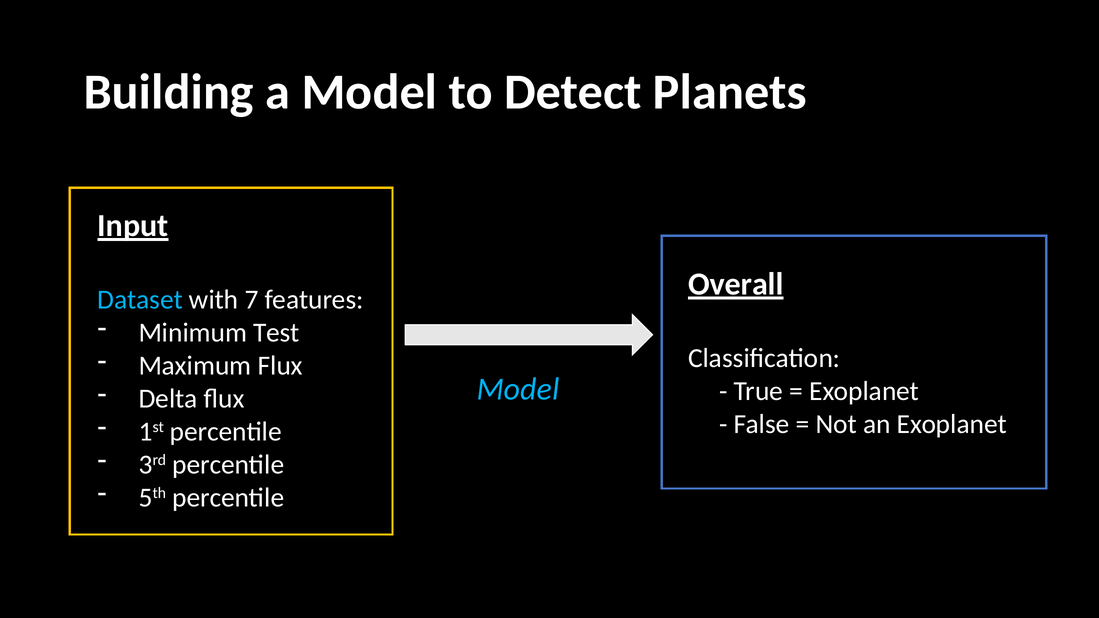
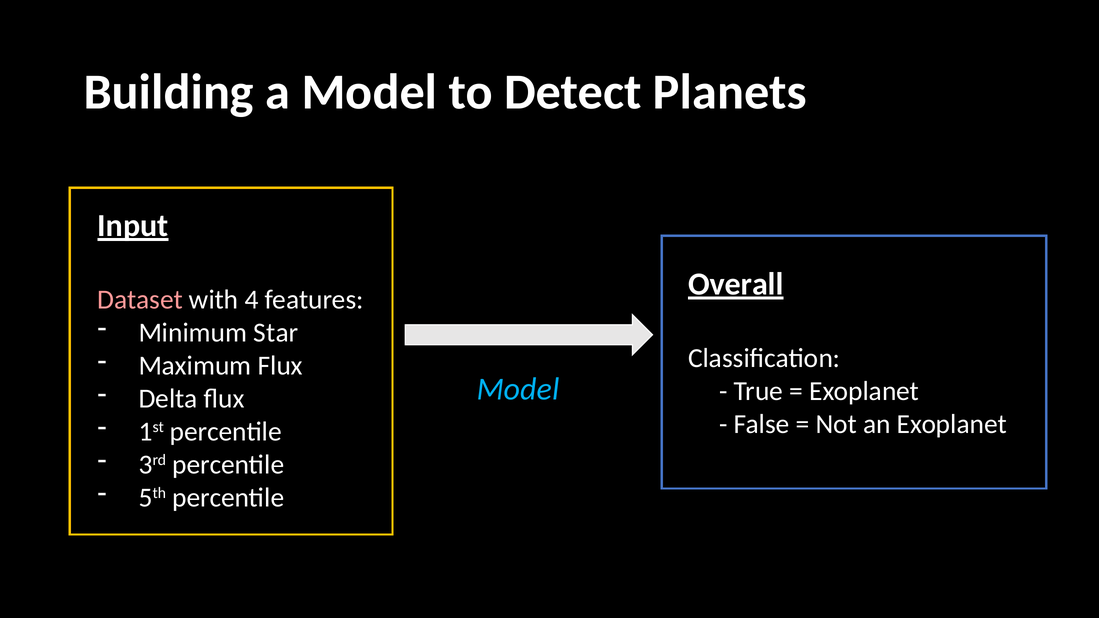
Dataset colour: light blue -> pink (140, 300)
7: 7 -> 4 (252, 300)
Test: Test -> Star (276, 333)
